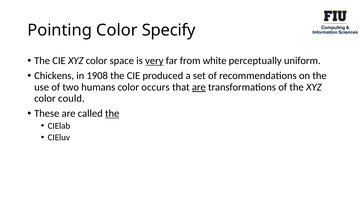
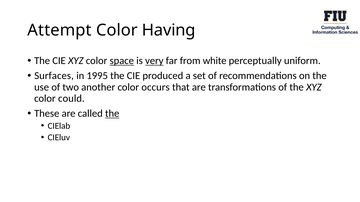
Pointing: Pointing -> Attempt (60, 30)
Specify: Specify -> Having (169, 30)
space underline: none -> present (122, 61)
Chickens: Chickens -> Surfaces (54, 76)
1908: 1908 -> 1995 (97, 76)
humans: humans -> another (98, 87)
are underline: present -> none (199, 87)
